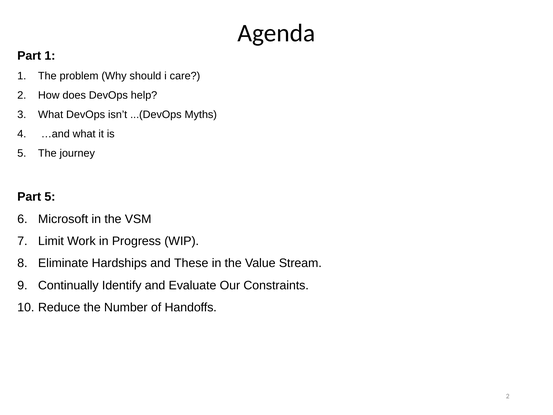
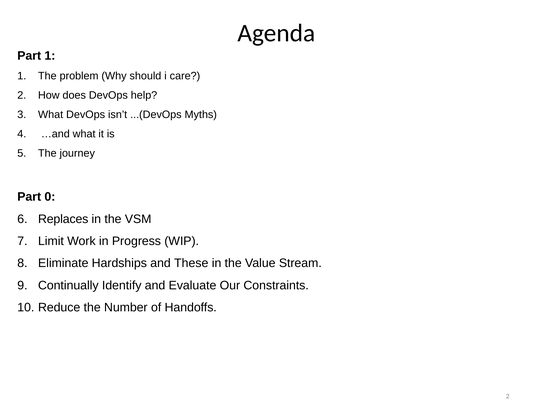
Part 5: 5 -> 0 (50, 197)
Microsoft: Microsoft -> Replaces (63, 219)
